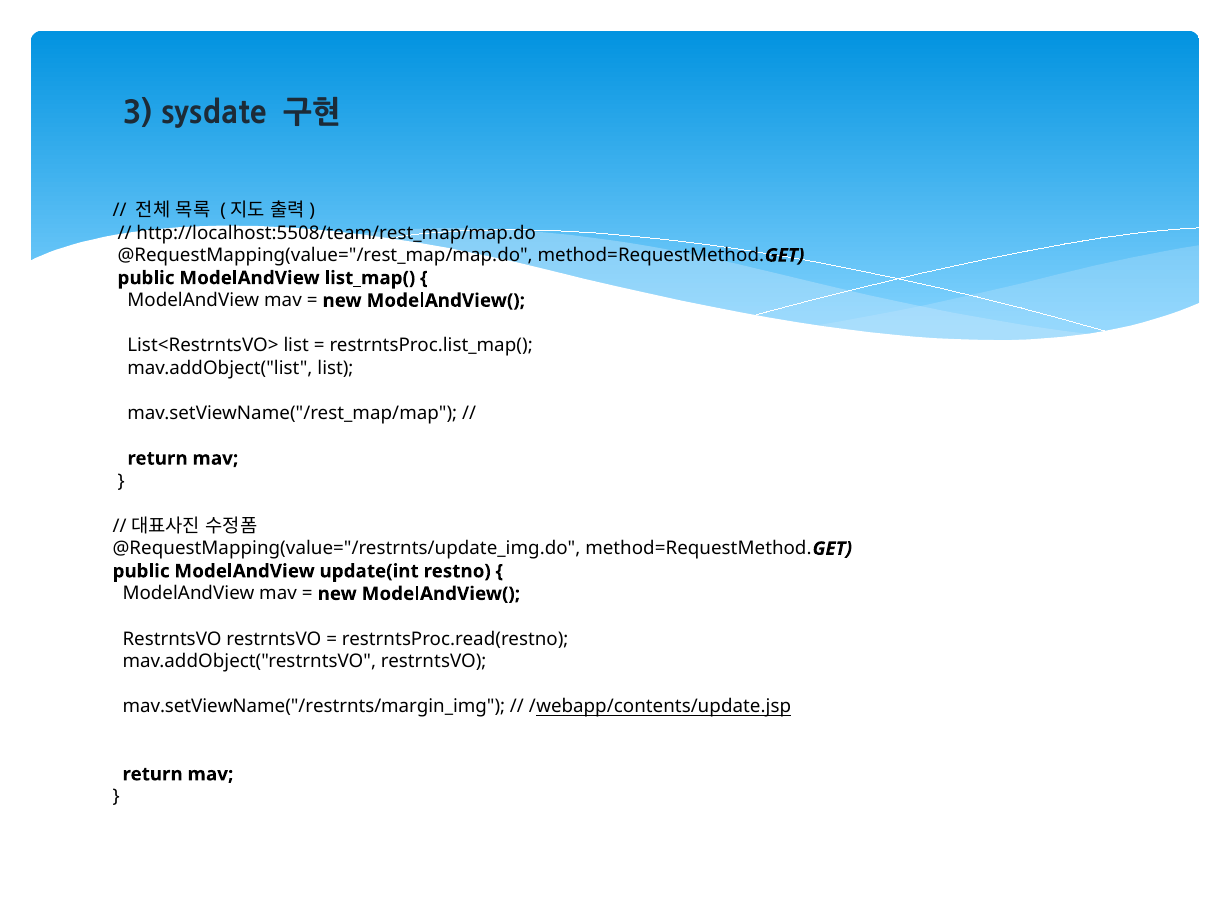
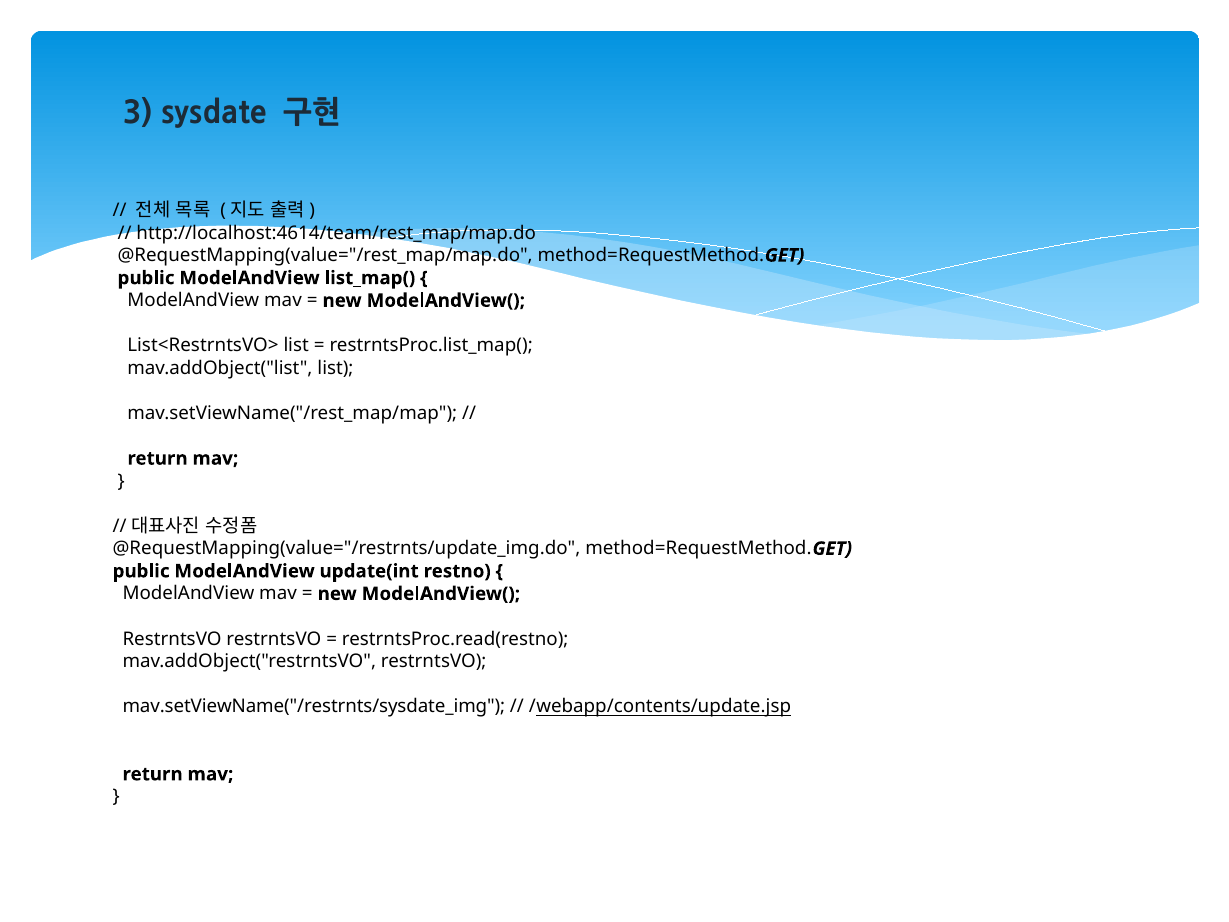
http://localhost:5508/team/rest_map/map.do: http://localhost:5508/team/rest_map/map.do -> http://localhost:4614/team/rest_map/map.do (336, 233)
mav.setViewName("/restrnts/margin_img: mav.setViewName("/restrnts/margin_img -> mav.setViewName("/restrnts/sysdate_img (314, 706)
